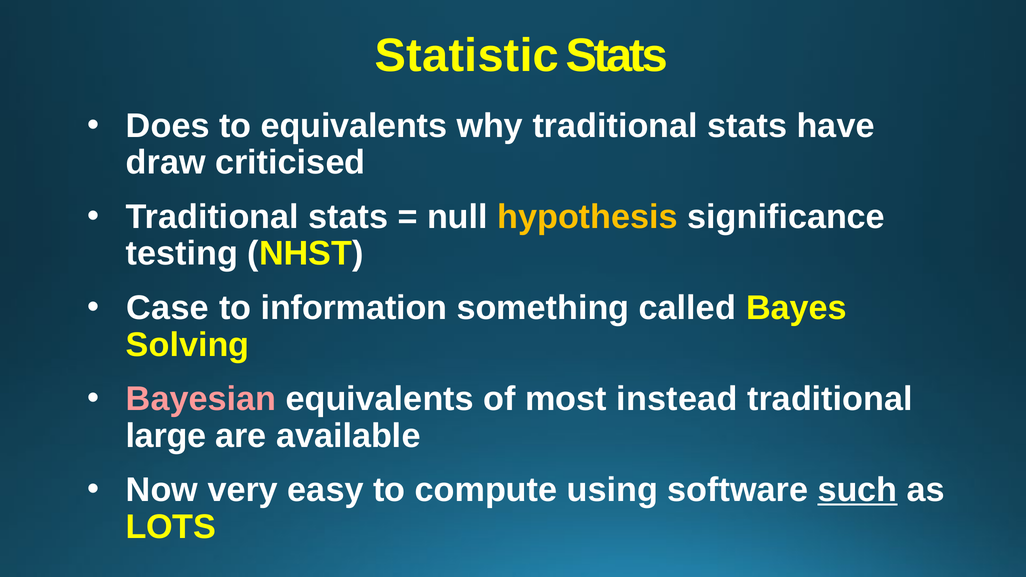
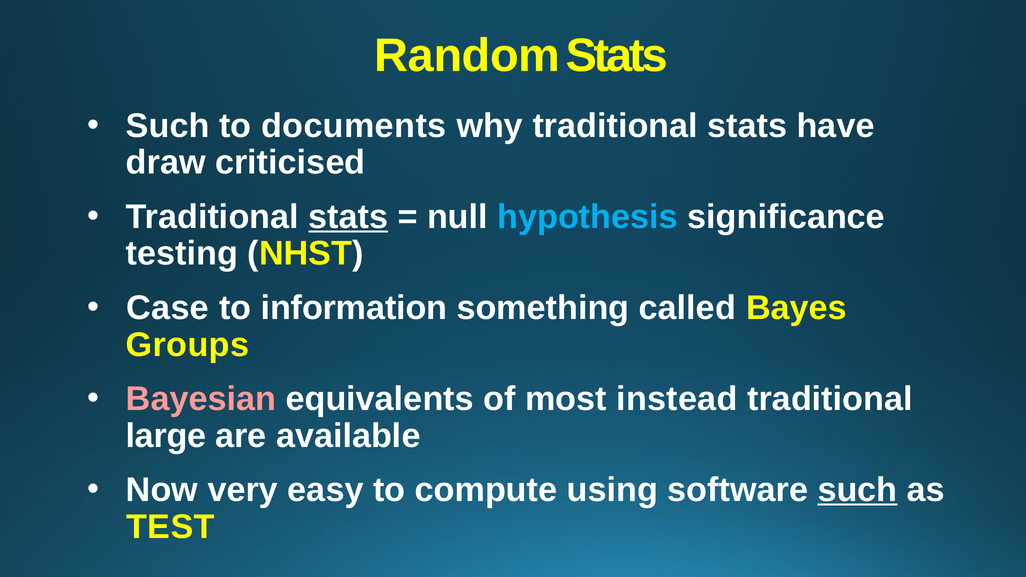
Statistic: Statistic -> Random (467, 56)
Does: Does -> Such (168, 126)
to equivalents: equivalents -> documents (354, 126)
stats underline: none -> present (348, 217)
hypothesis colour: yellow -> light blue (588, 217)
Solving: Solving -> Groups (188, 345)
LOTS: LOTS -> TEST (170, 527)
